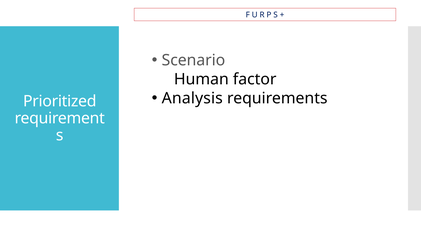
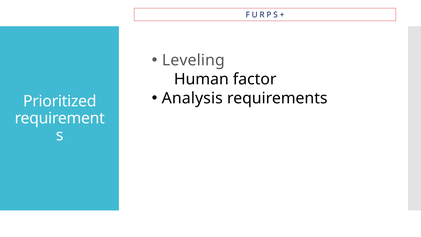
Scenario: Scenario -> Leveling (193, 60)
